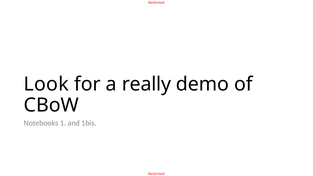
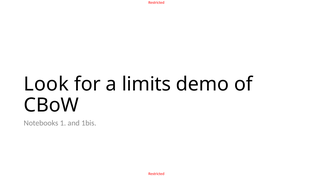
really: really -> limits (146, 84)
